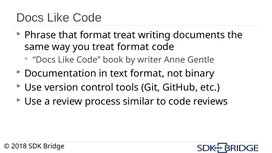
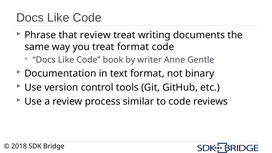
that format: format -> review (95, 35)
